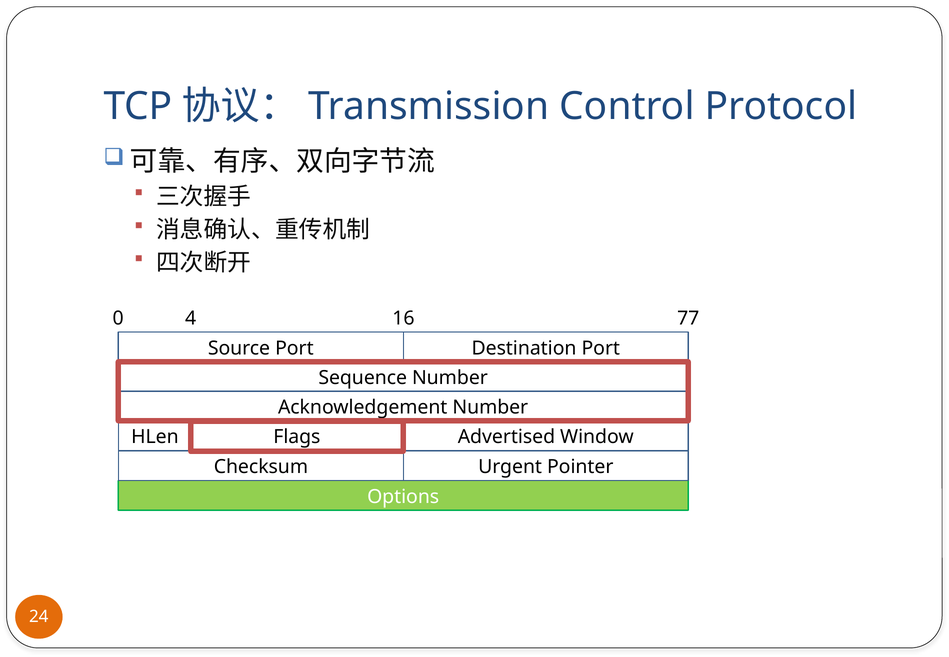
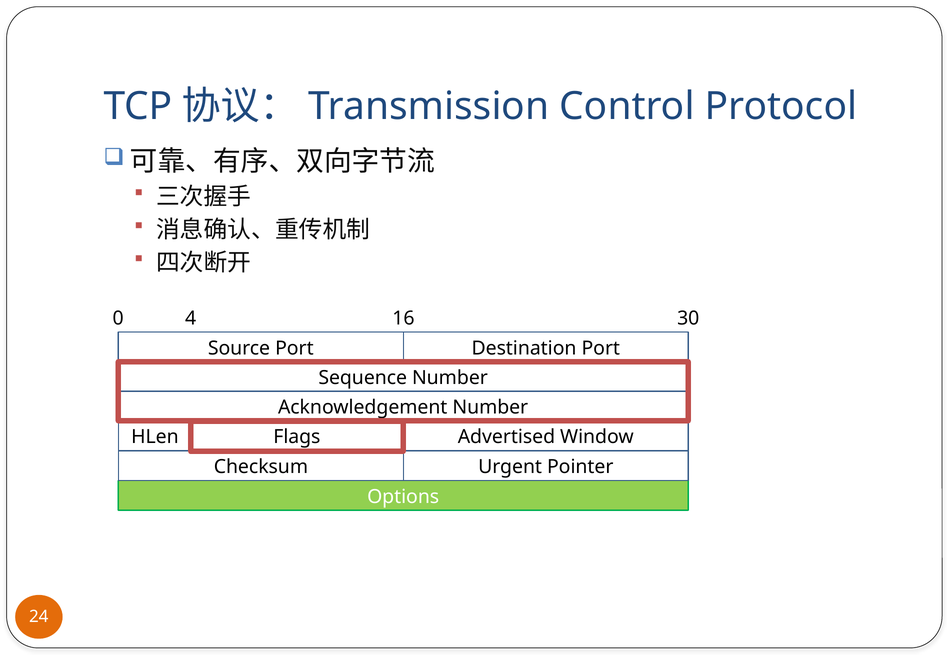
77: 77 -> 30 (688, 318)
